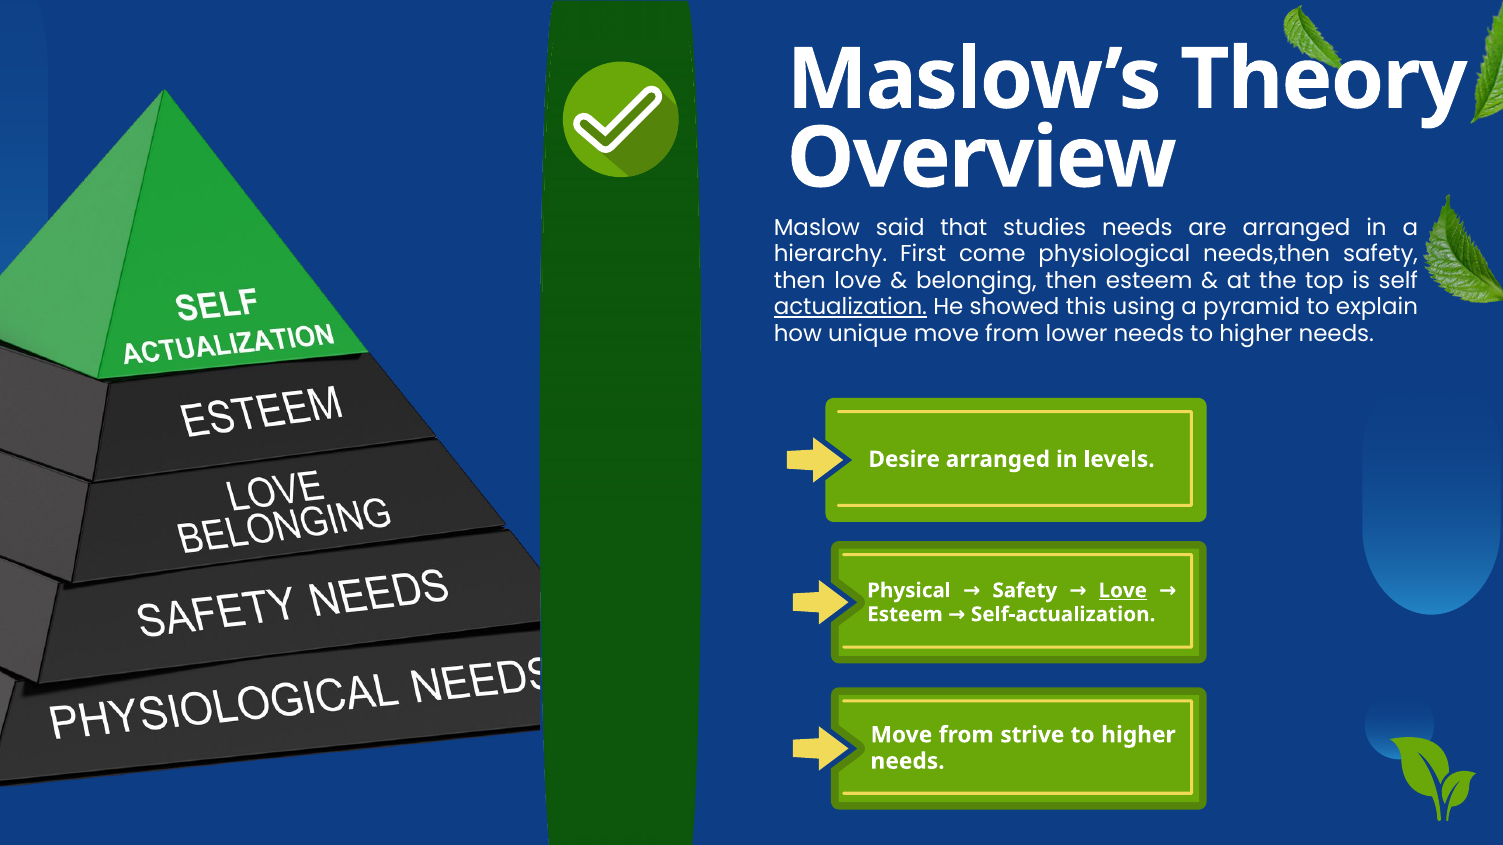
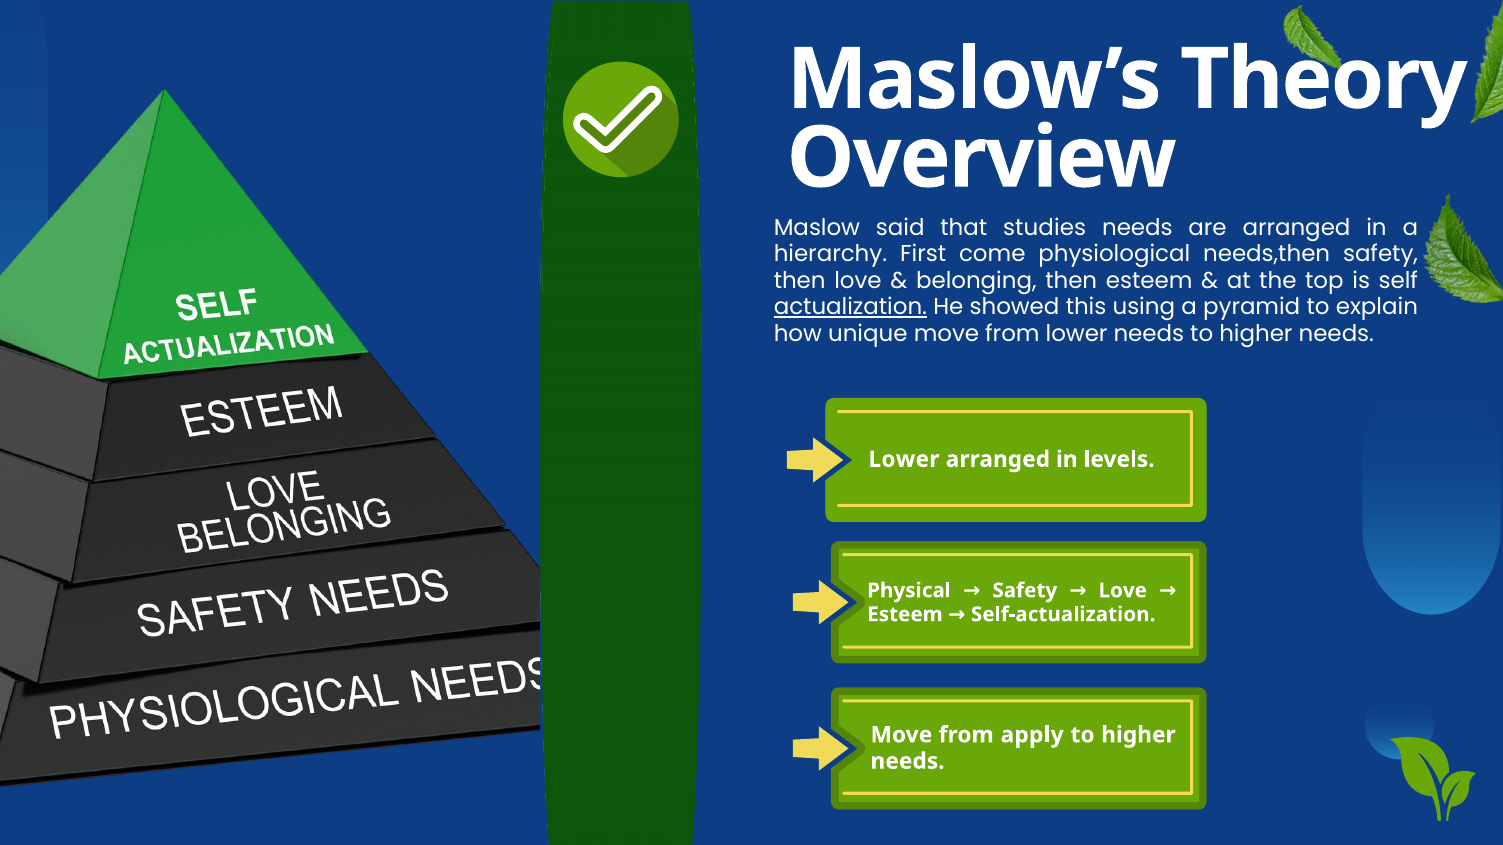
Desire: Desire -> Lower (904, 460)
Love underline: present -> none (1123, 591)
strive: strive -> apply (1032, 735)
